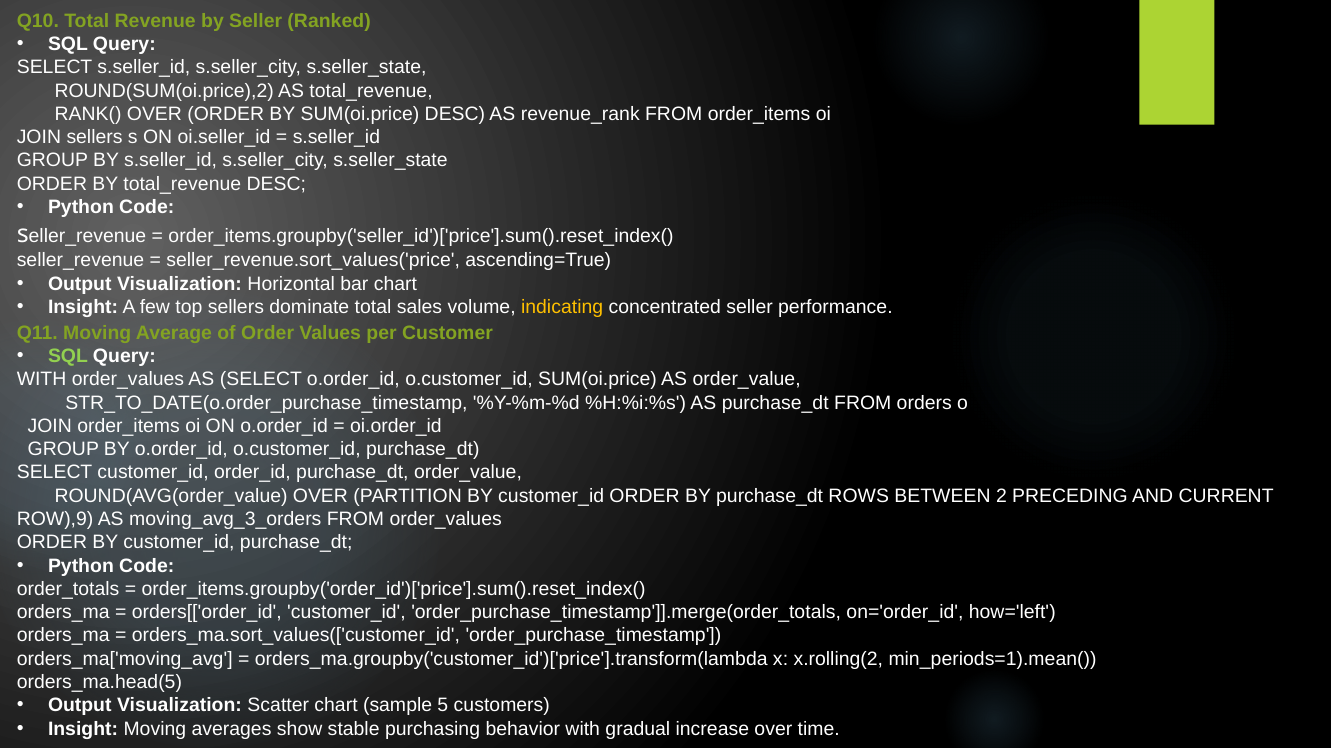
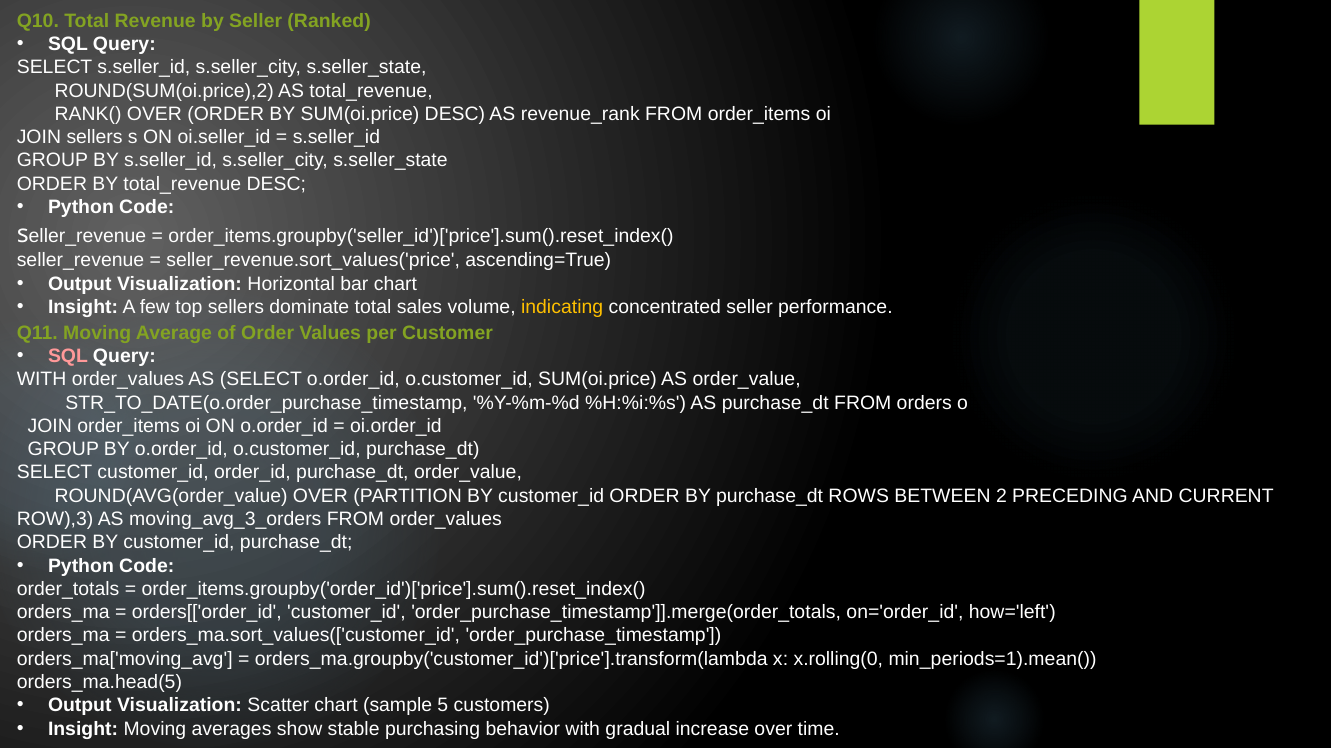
SQL colour: light green -> pink (68, 356)
ROW),9: ROW),9 -> ROW),3 (55, 520)
x.rolling(2: x.rolling(2 -> x.rolling(0 (838, 659)
